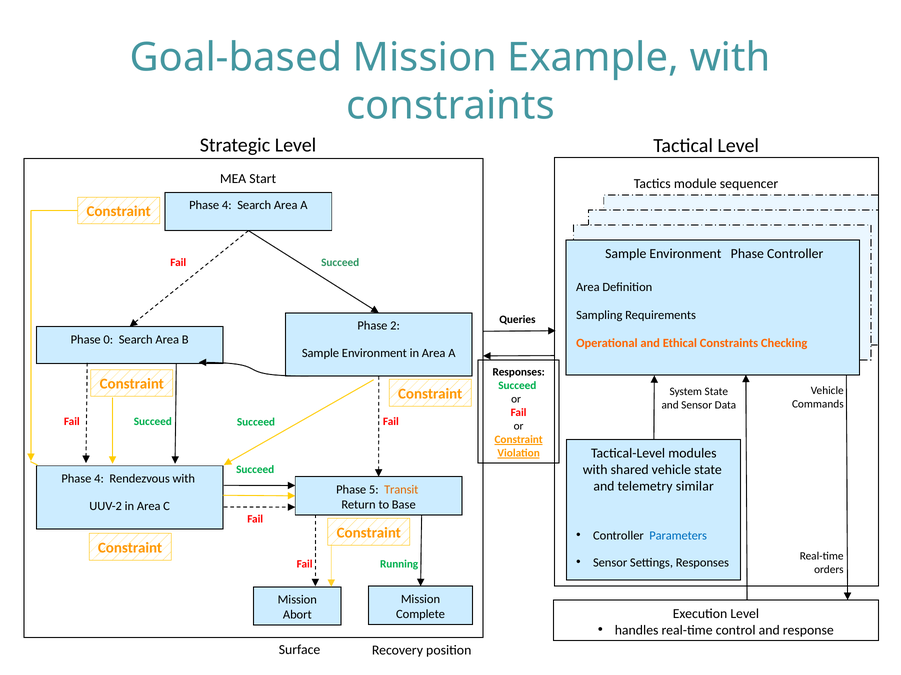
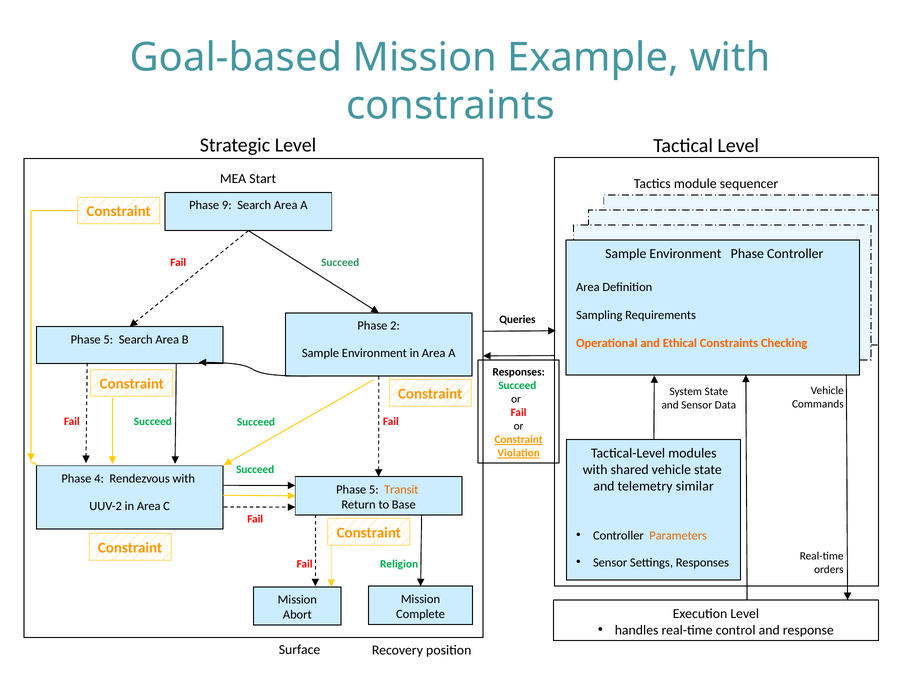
4: 4 -> 9 (227, 205)
0: 0 -> 5 (108, 340)
Parameters colour: blue -> orange (678, 536)
Running: Running -> Religion (399, 565)
